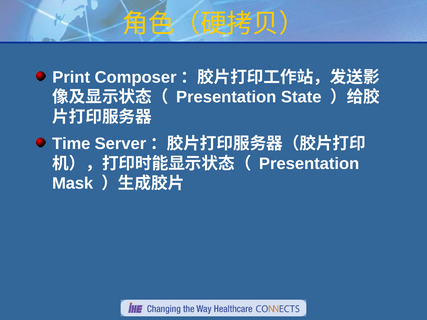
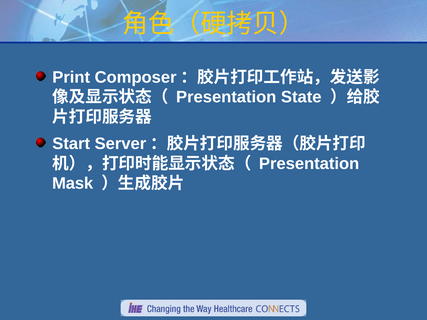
Time: Time -> Start (71, 144)
